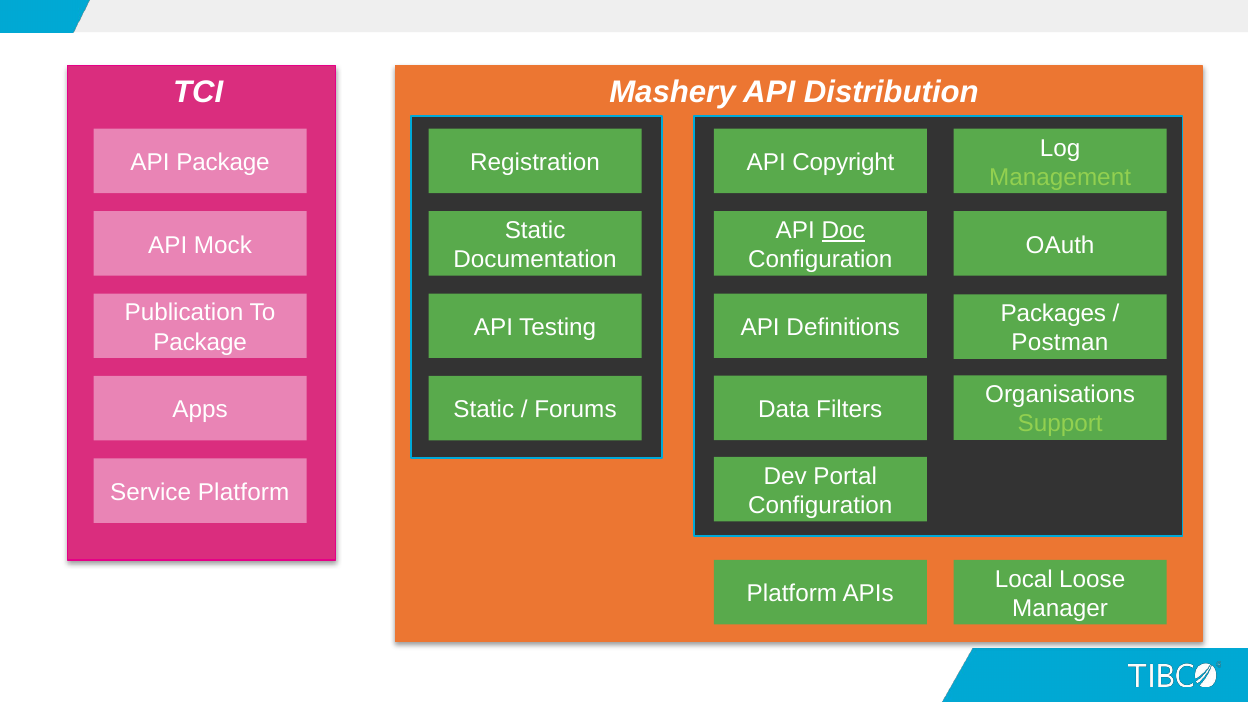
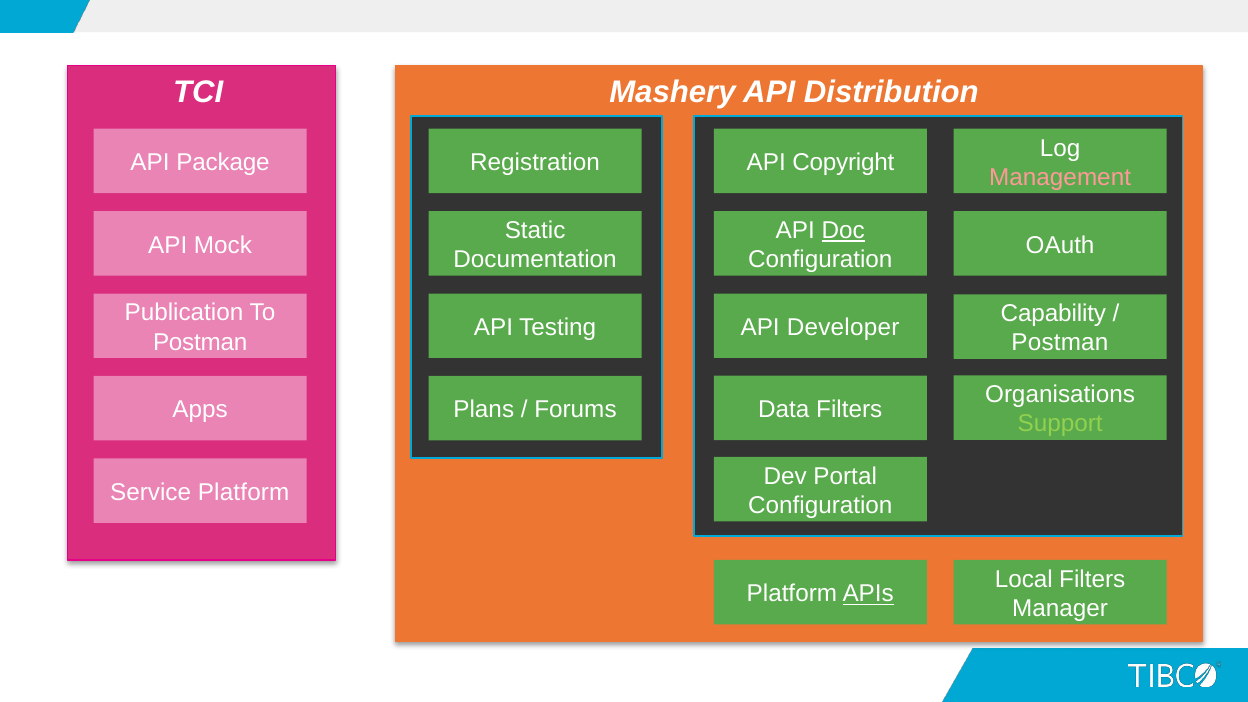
Management colour: light green -> pink (1060, 177)
Packages: Packages -> Capability (1053, 314)
Definitions: Definitions -> Developer (843, 327)
Package: Package -> Postman (200, 342)
Static: Static -> Plans (484, 410)
Local Loose: Loose -> Filters (1092, 579)
APIs underline: none -> present (868, 594)
